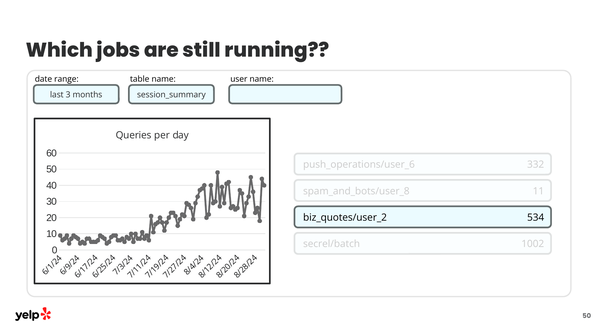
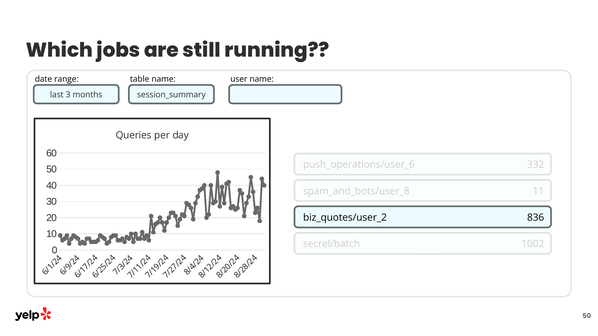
534: 534 -> 836 (536, 218)
